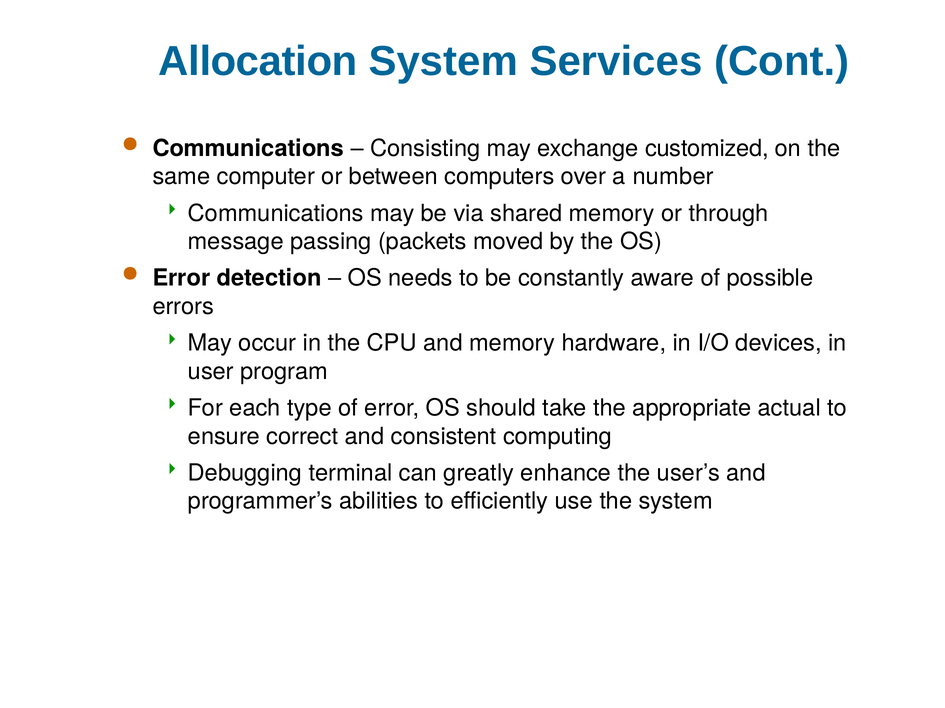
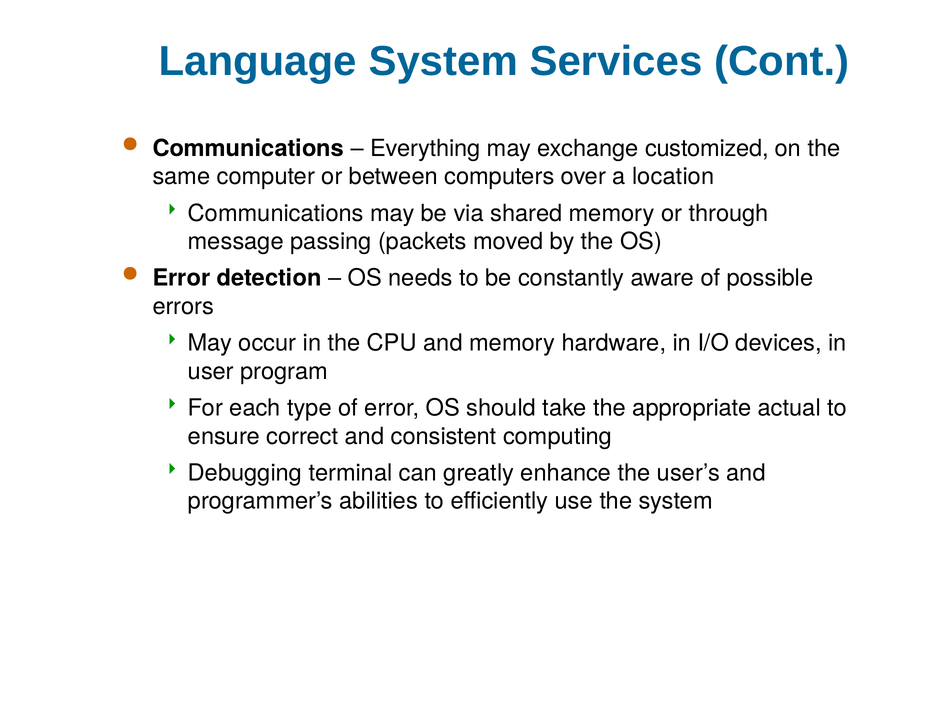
Allocation: Allocation -> Language (258, 61)
Consisting: Consisting -> Everything (425, 149)
number: number -> location (673, 177)
